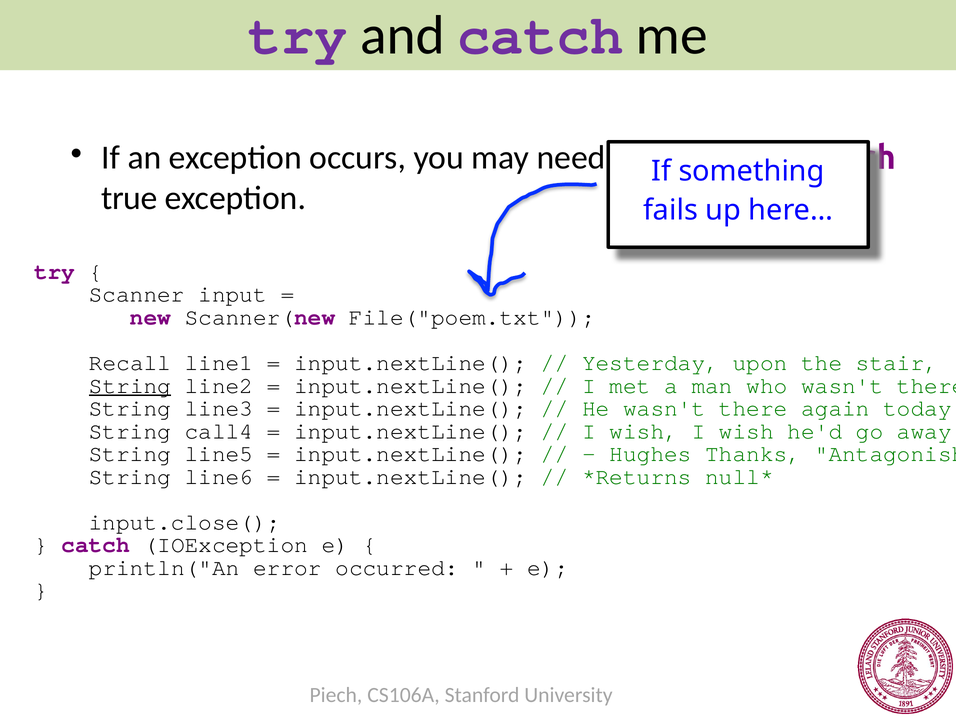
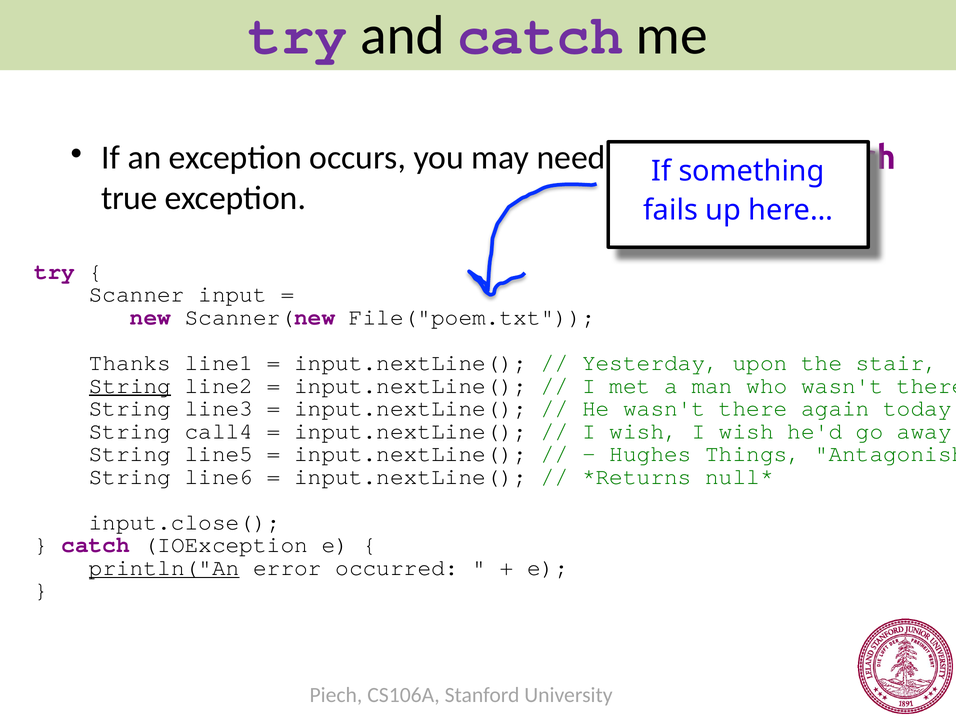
Recall: Recall -> Thanks (130, 363)
Thanks: Thanks -> Things (753, 454)
println("An underline: none -> present (164, 568)
